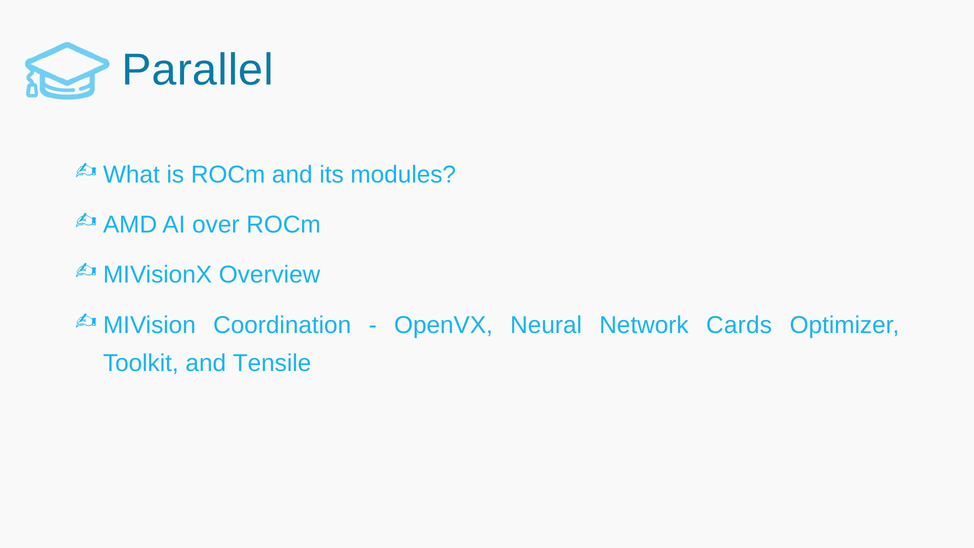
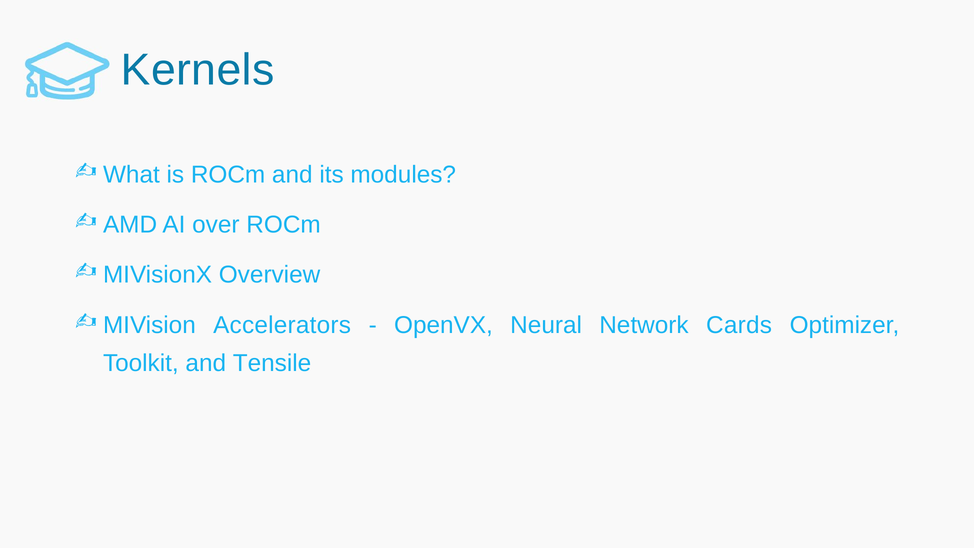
Parallel: Parallel -> Kernels (198, 70)
Coordination: Coordination -> Accelerators (282, 325)
